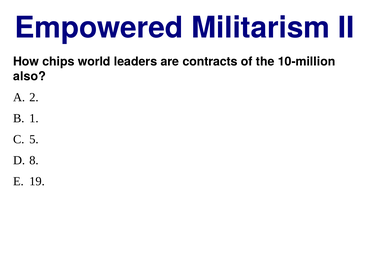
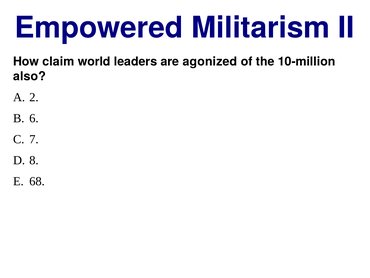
chips: chips -> claim (58, 61)
contracts: contracts -> agonized (210, 61)
1: 1 -> 6 (34, 118)
5: 5 -> 7 (34, 139)
19: 19 -> 68 (37, 181)
